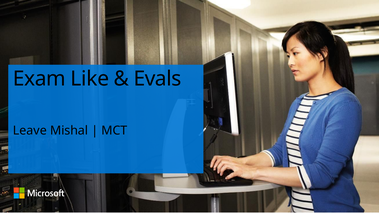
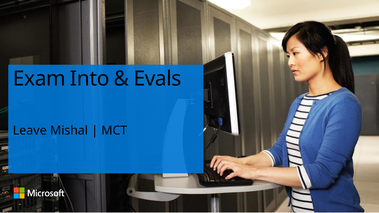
Like: Like -> Into (90, 79)
